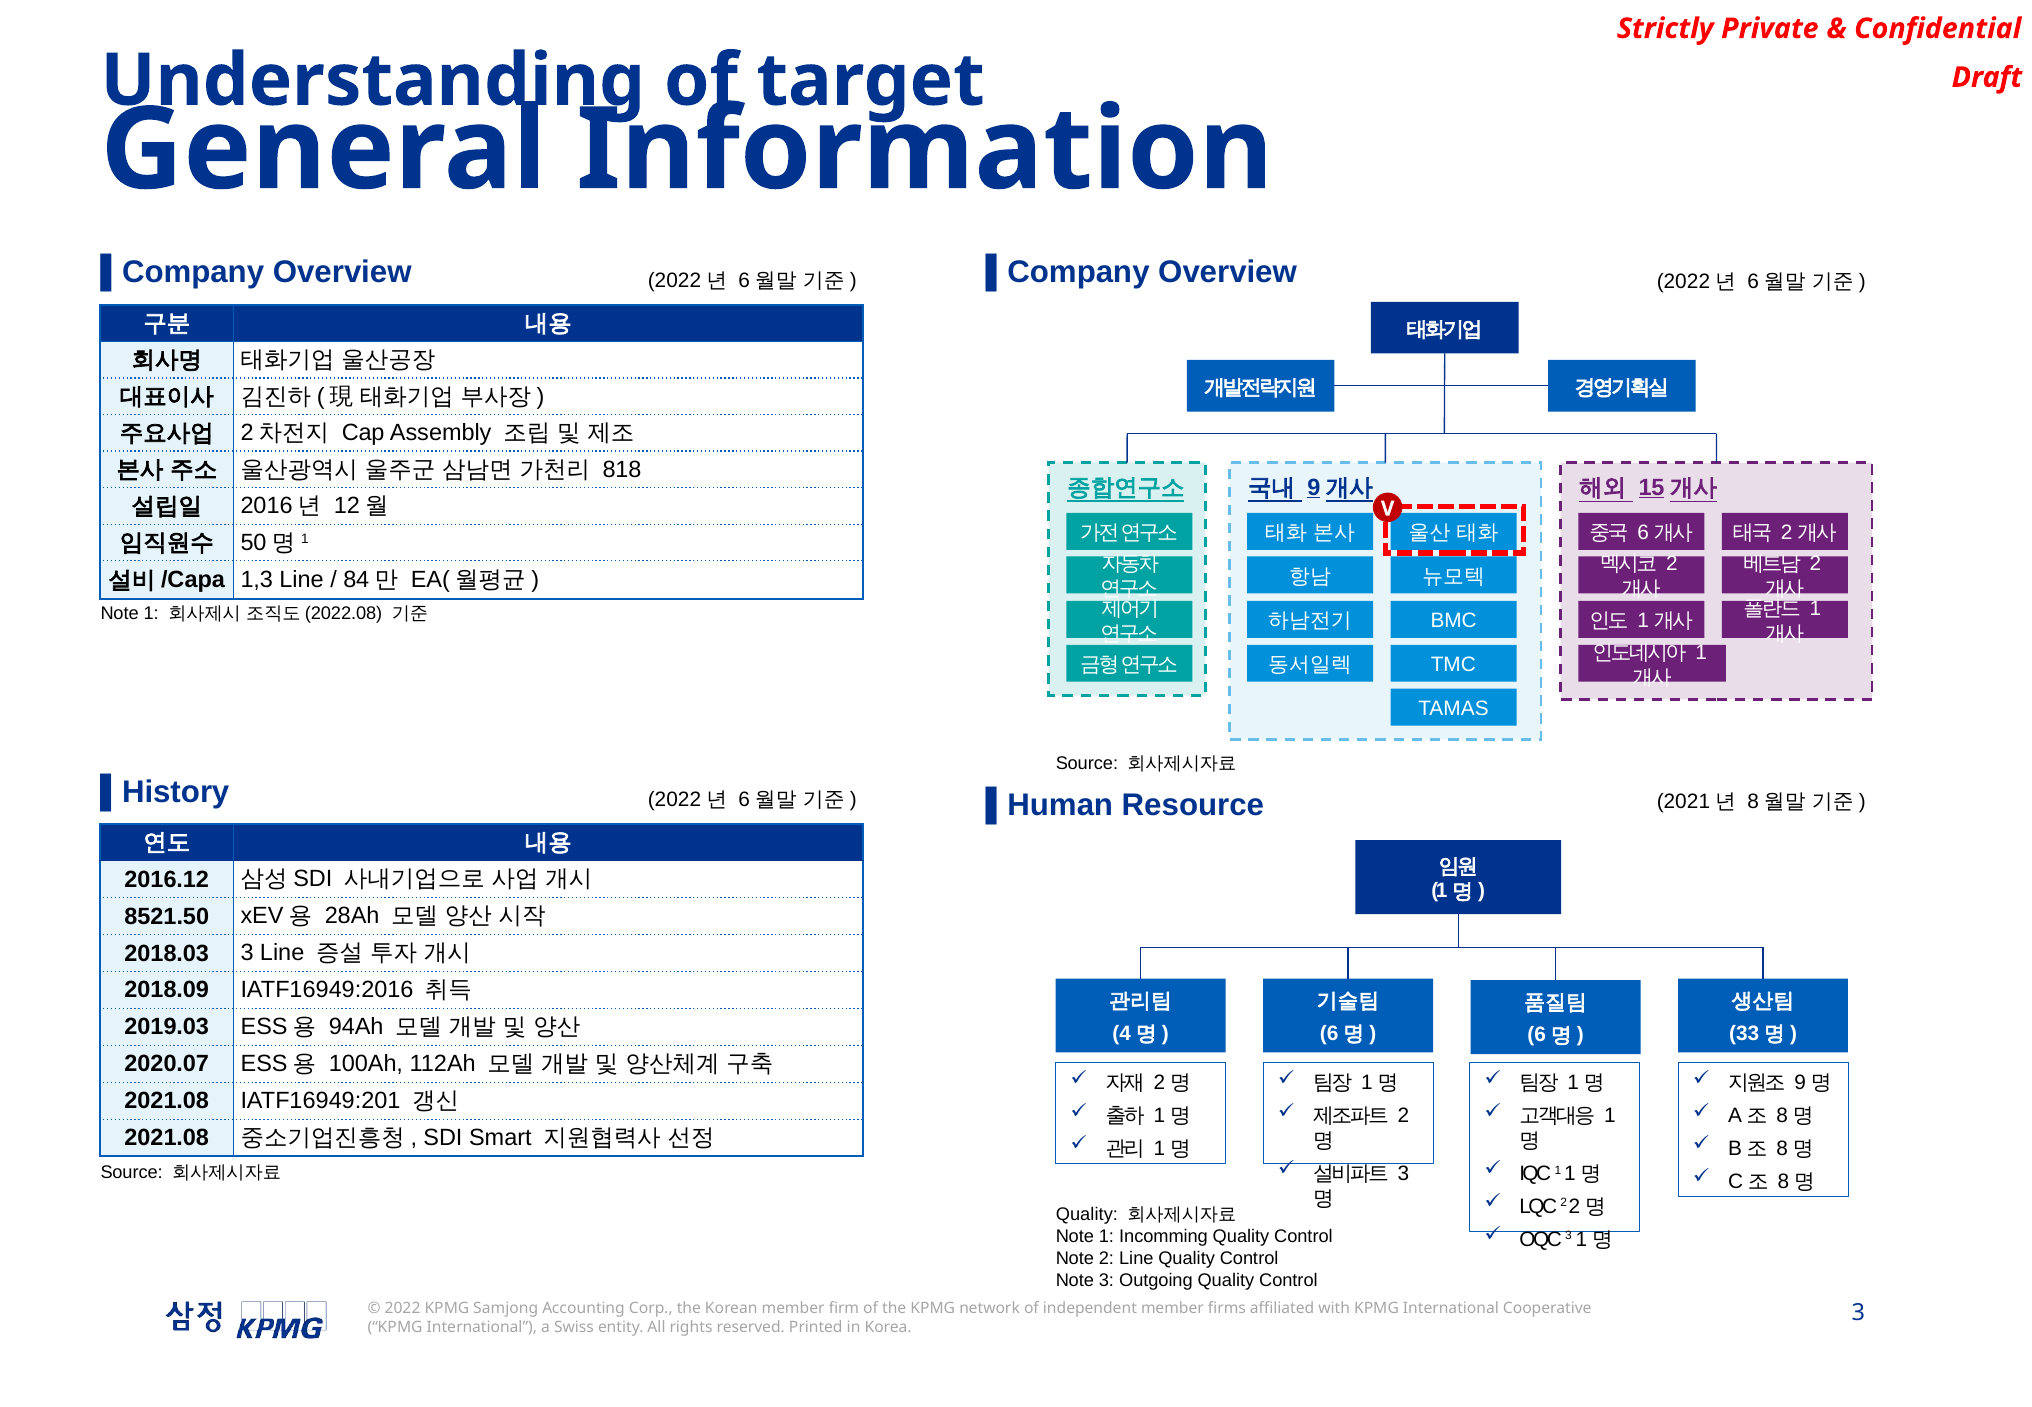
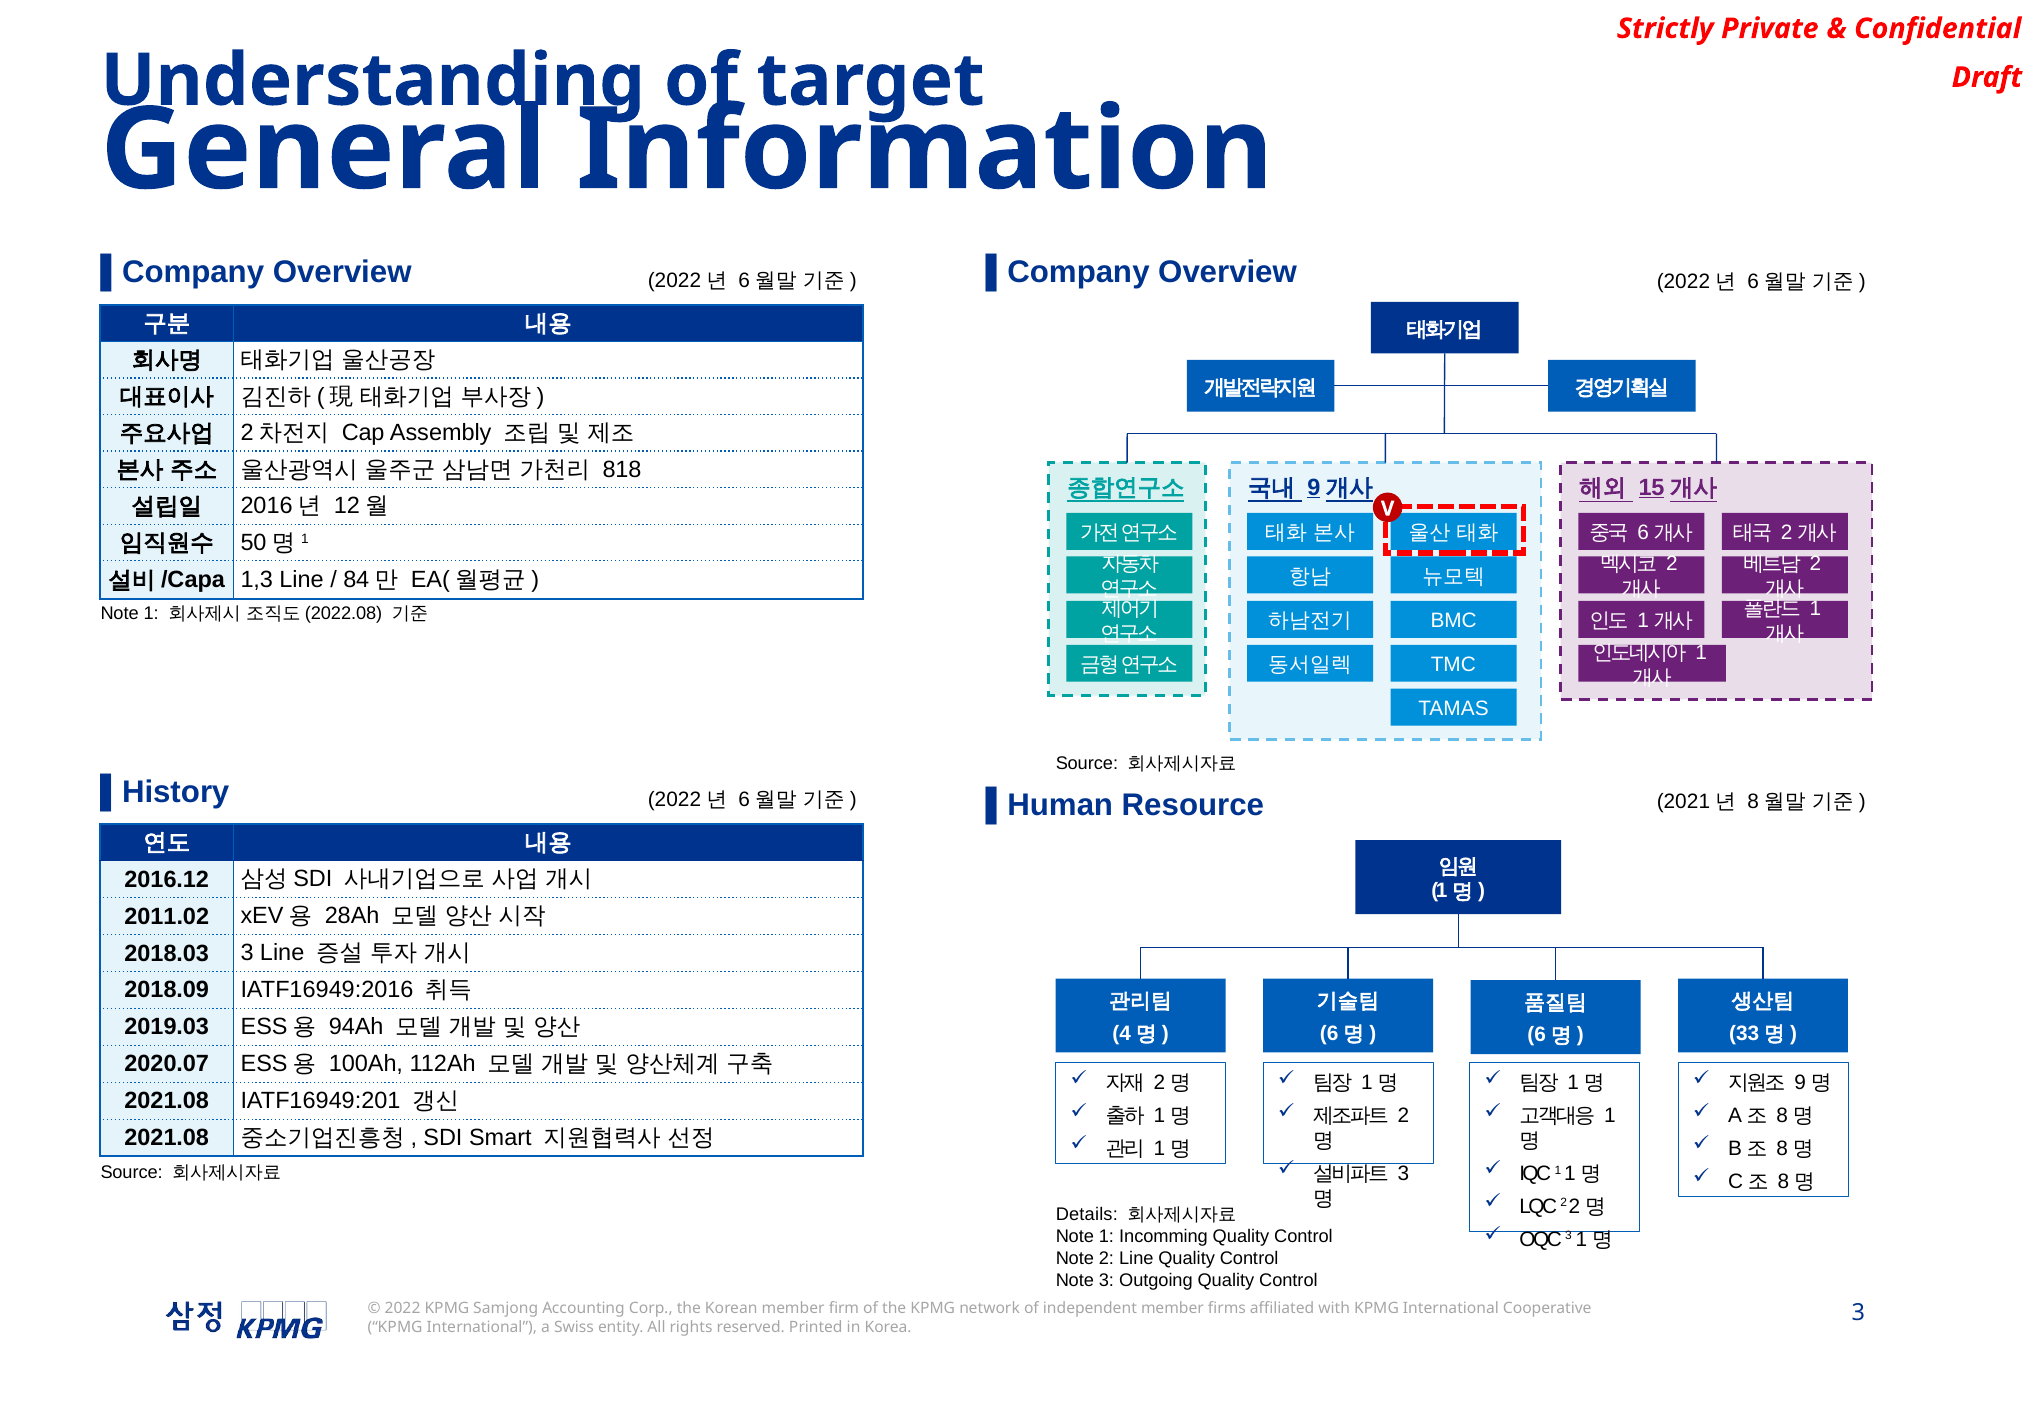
8521.50: 8521.50 -> 2011.02 (167, 916)
Quality: Quality -> Details (1087, 1214)
